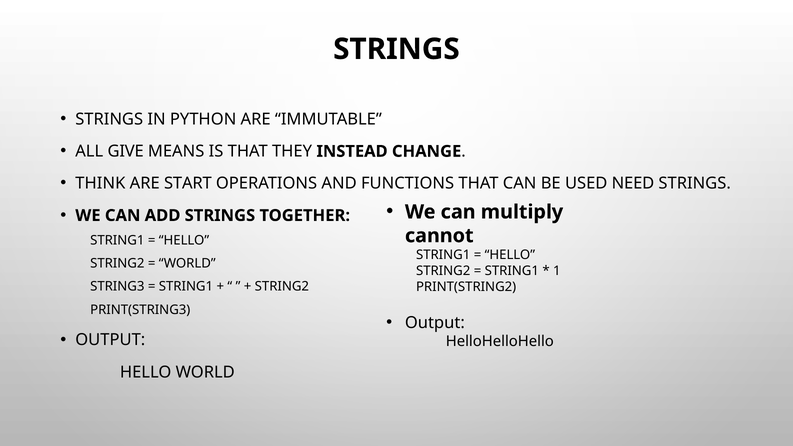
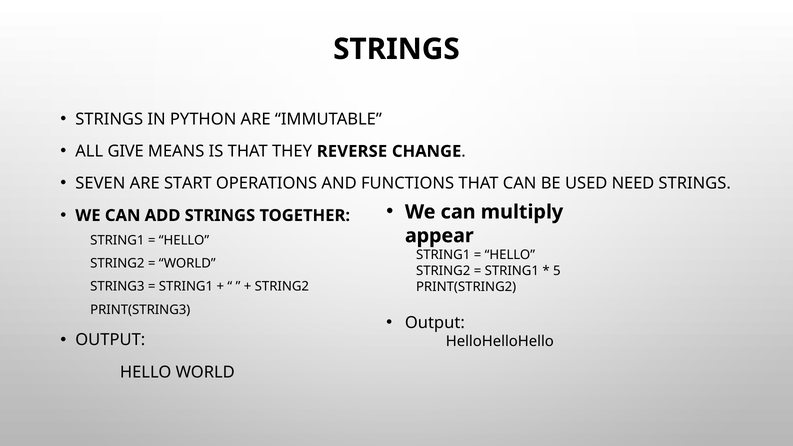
INSTEAD: INSTEAD -> REVERSE (352, 151)
THINK: THINK -> SEVEN (100, 183)
cannot: cannot -> appear (439, 236)
1: 1 -> 5 (557, 271)
